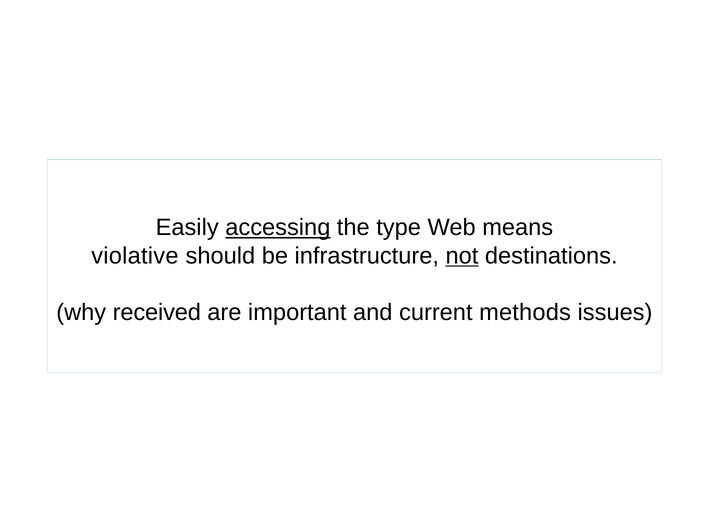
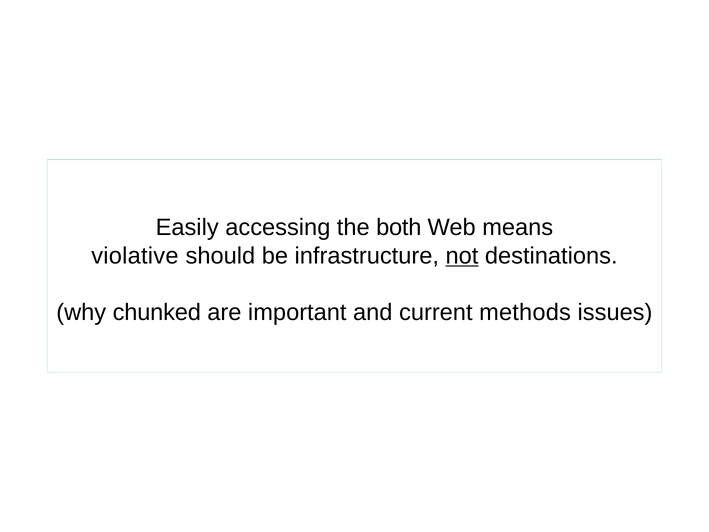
accessing underline: present -> none (278, 227)
type: type -> both (399, 227)
received: received -> chunked (157, 312)
